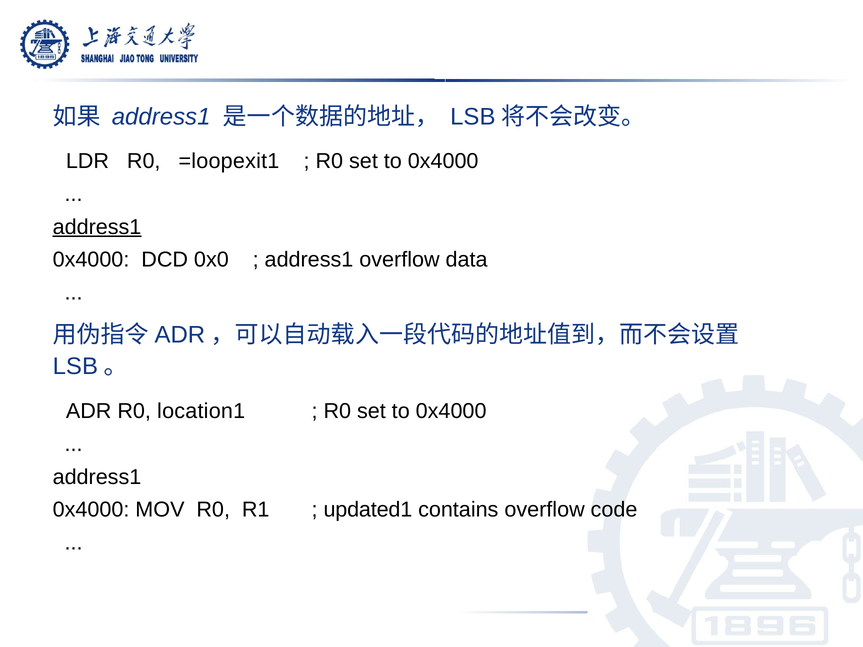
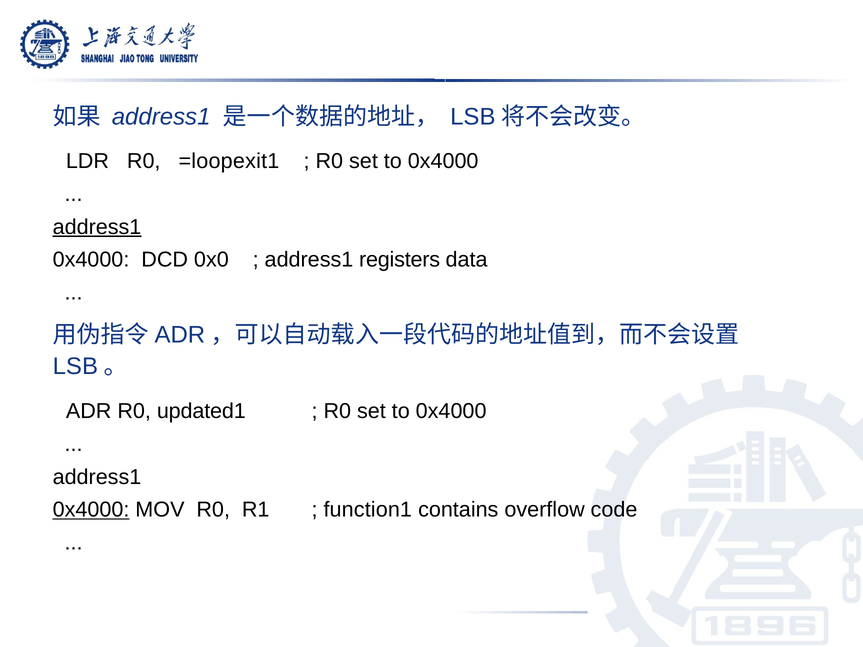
address1 overflow: overflow -> registers (400, 260)
location1: location1 -> updated1 (201, 411)
0x4000 underline: none -> present (91, 510)
updated1: updated1 -> function1 (368, 510)
